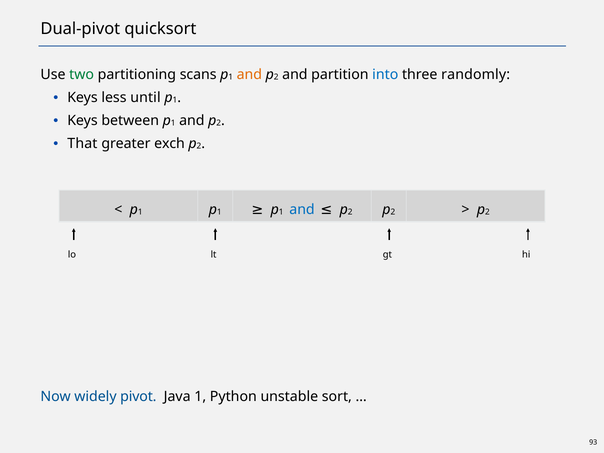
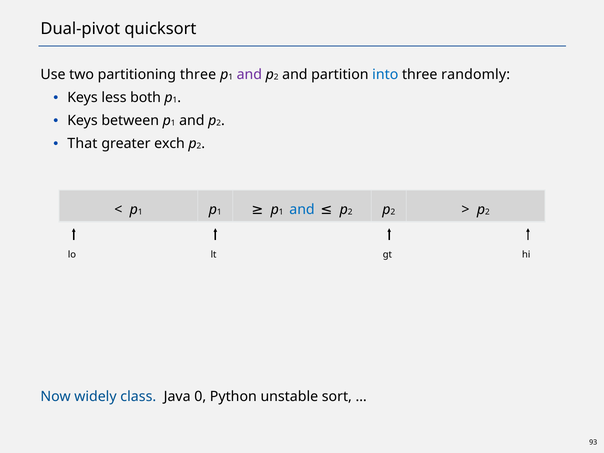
two colour: green -> black (82, 74)
partitioning scans: scans -> three (198, 74)
and colour: orange -> purple (249, 74)
until: until -> both (146, 98)
pivot: pivot -> class (138, 397)
Java 1: 1 -> 0 (200, 397)
